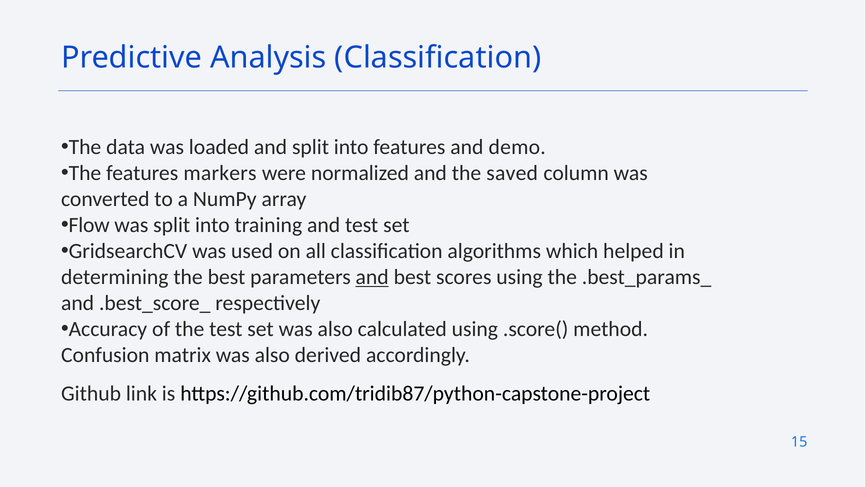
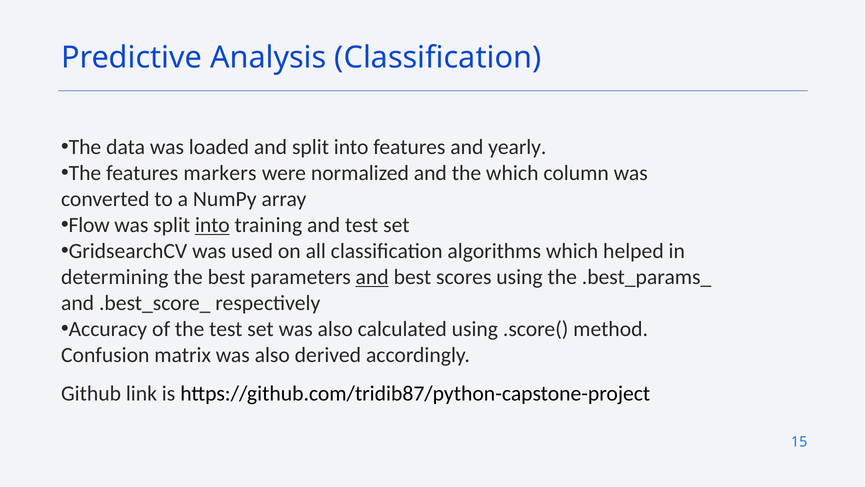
demo: demo -> yearly (517, 147)
the saved: saved -> which (512, 173)
into underline: none -> present (212, 225)
